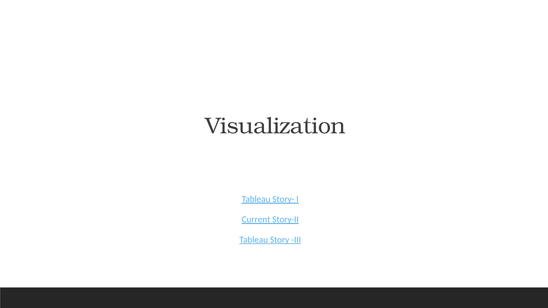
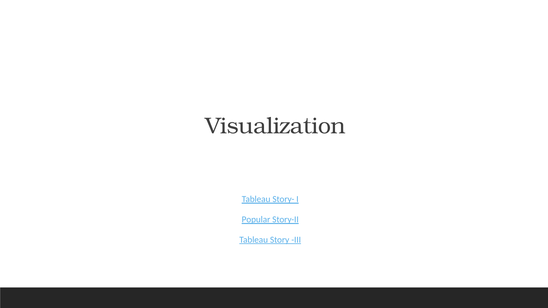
Current: Current -> Popular (256, 220)
